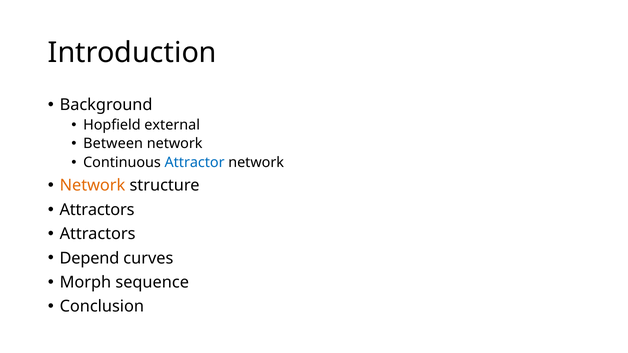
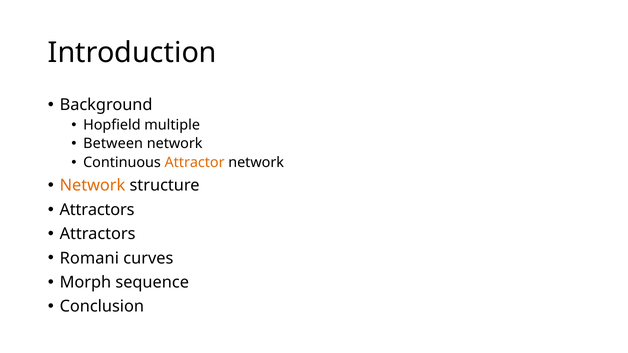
external: external -> multiple (172, 125)
Attractor colour: blue -> orange (195, 163)
Depend: Depend -> Romani (89, 258)
